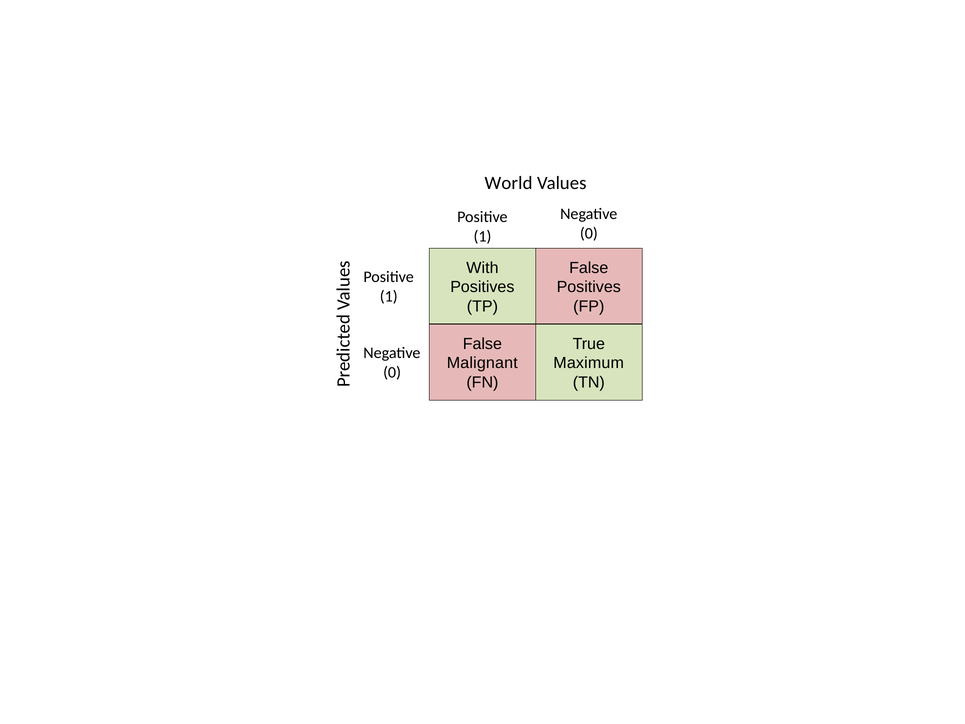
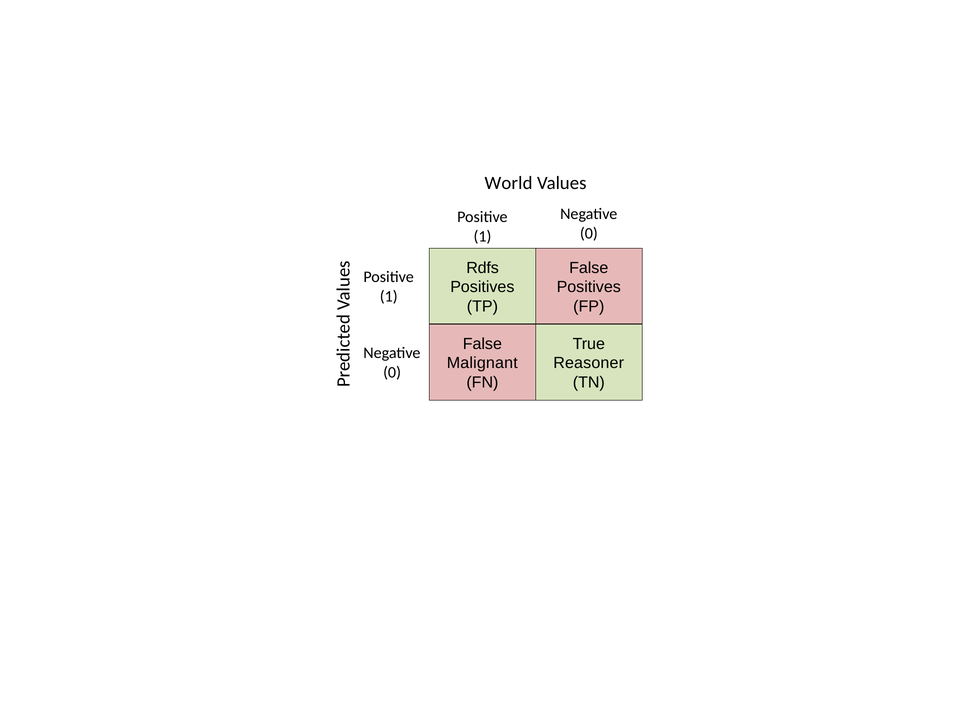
With: With -> Rdfs (483, 268)
Maximum: Maximum -> Reasoner (589, 363)
